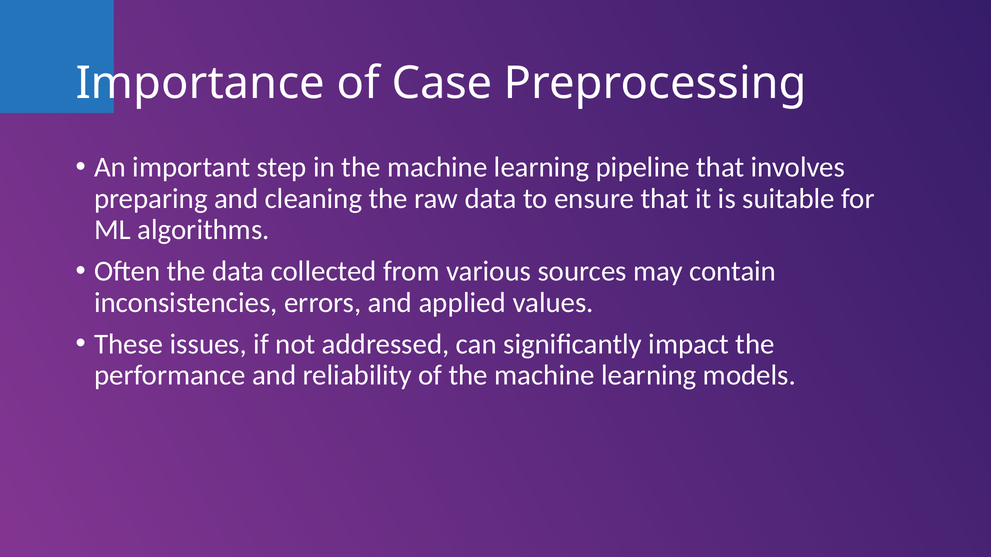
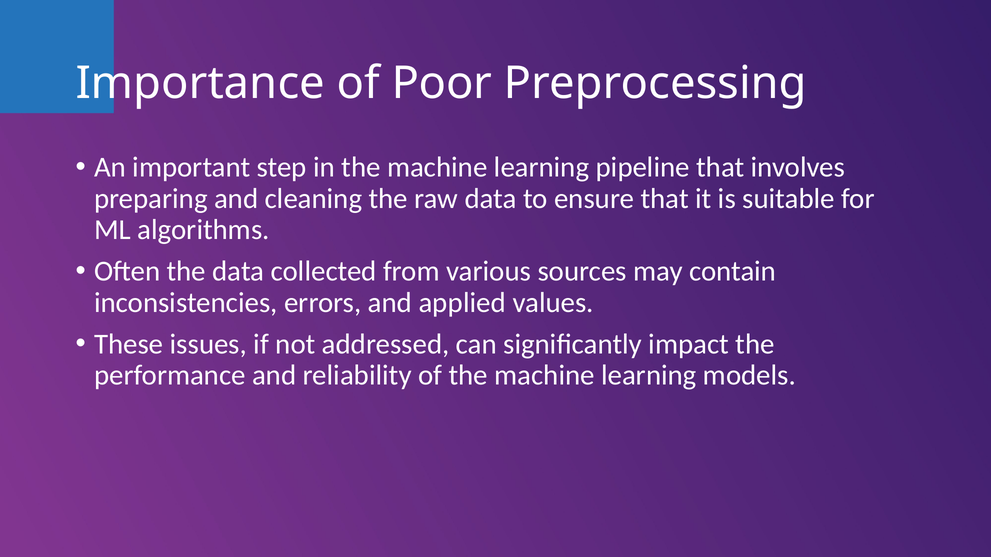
Case: Case -> Poor (442, 83)
